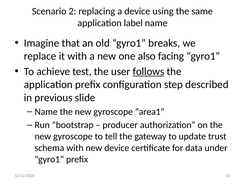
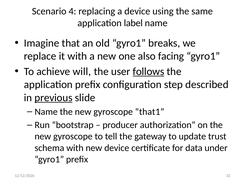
2: 2 -> 4 (72, 11)
test: test -> will (82, 71)
previous underline: none -> present (54, 97)
area1: area1 -> that1 (150, 112)
